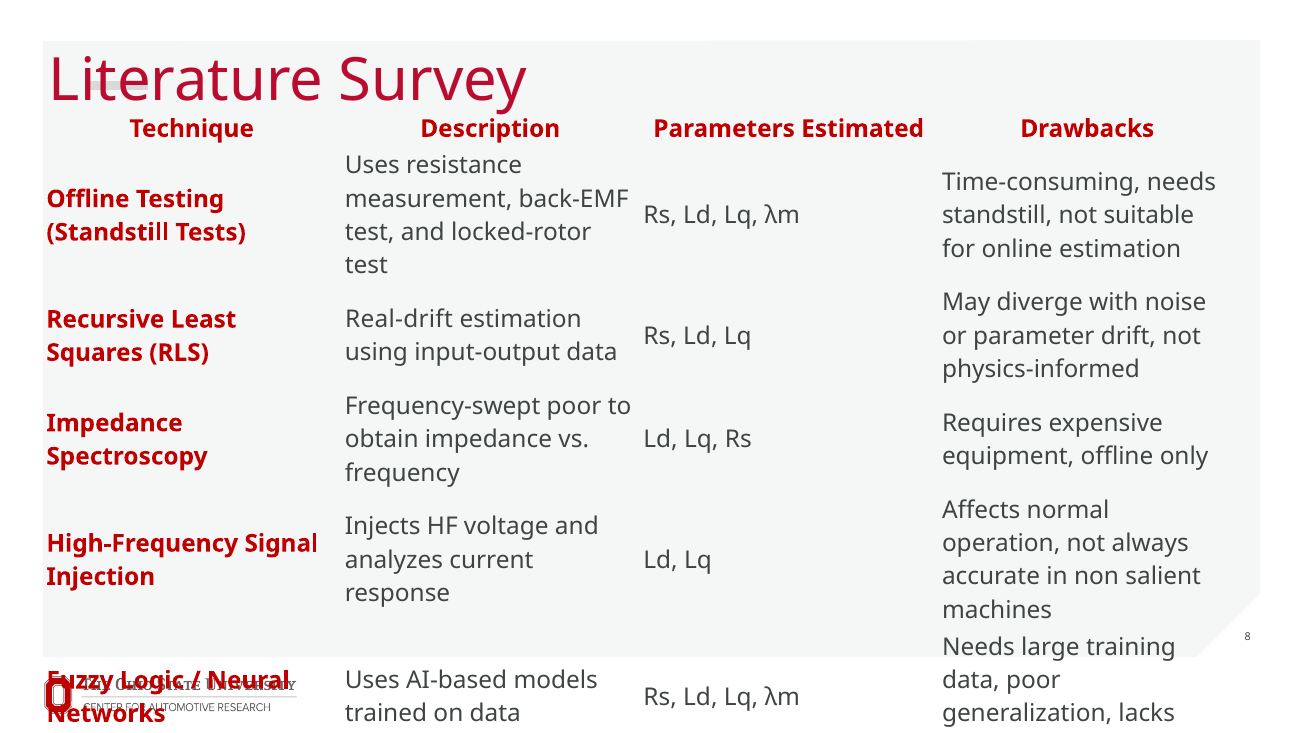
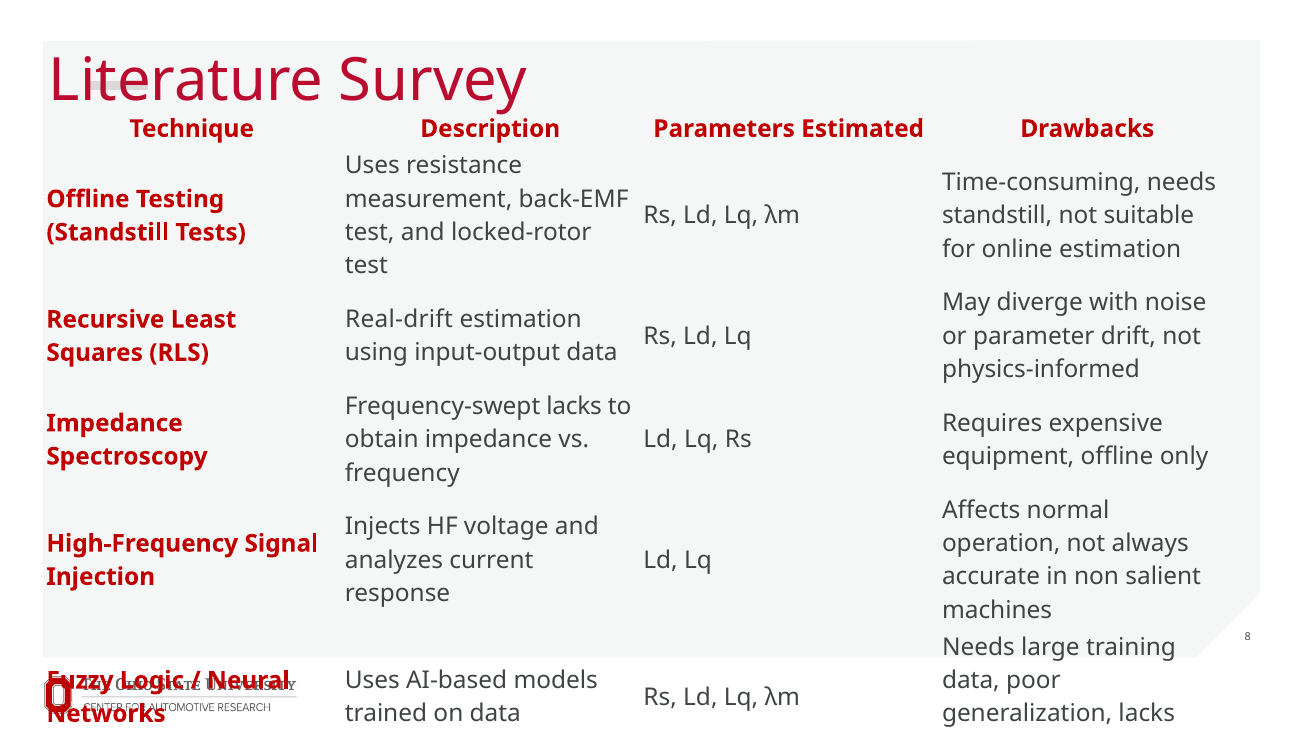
Frequency-swept poor: poor -> lacks (574, 407)
